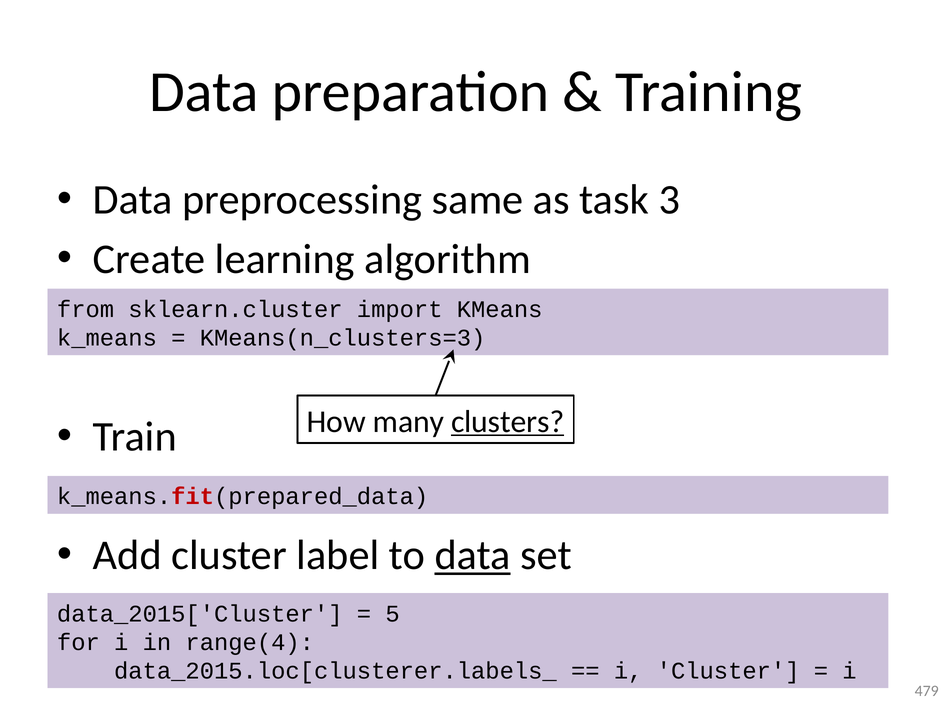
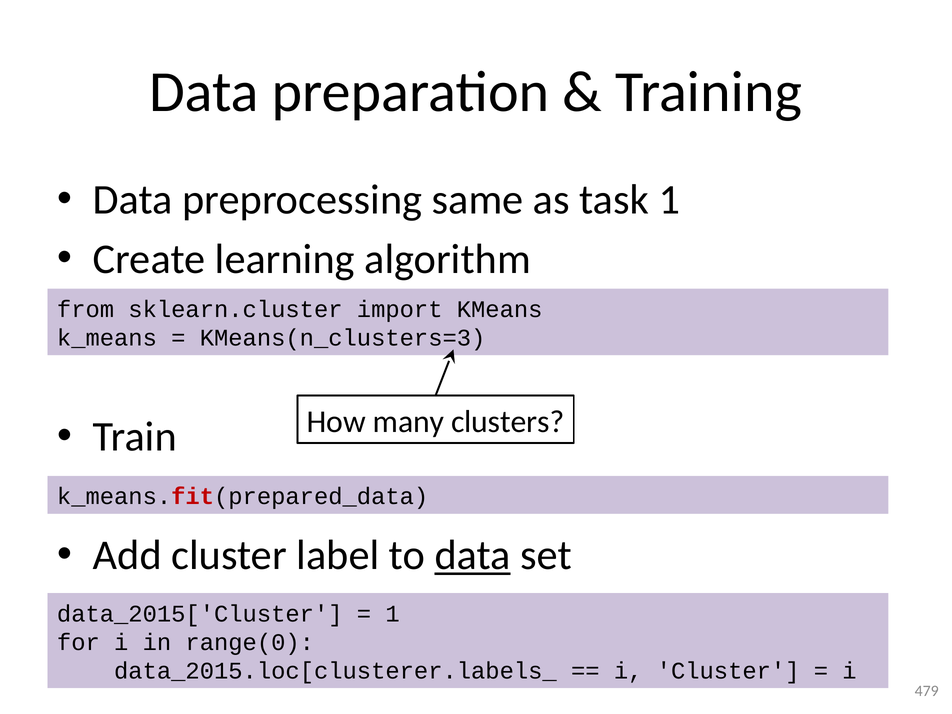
task 3: 3 -> 1 (669, 200)
clusters underline: present -> none (508, 422)
5: 5 -> 1 (393, 614)
range(4: range(4 -> range(0 (250, 642)
